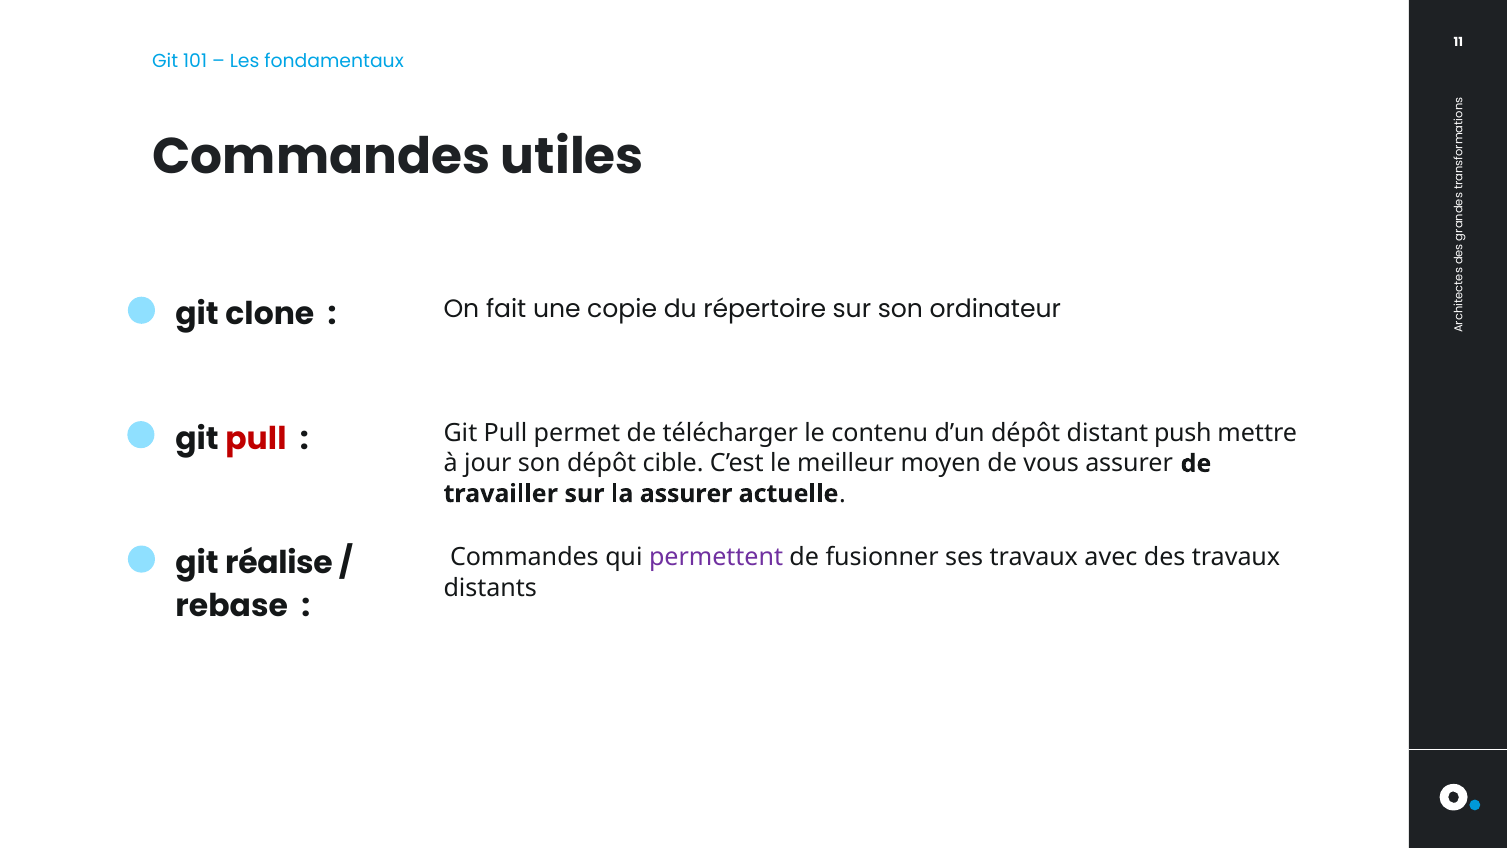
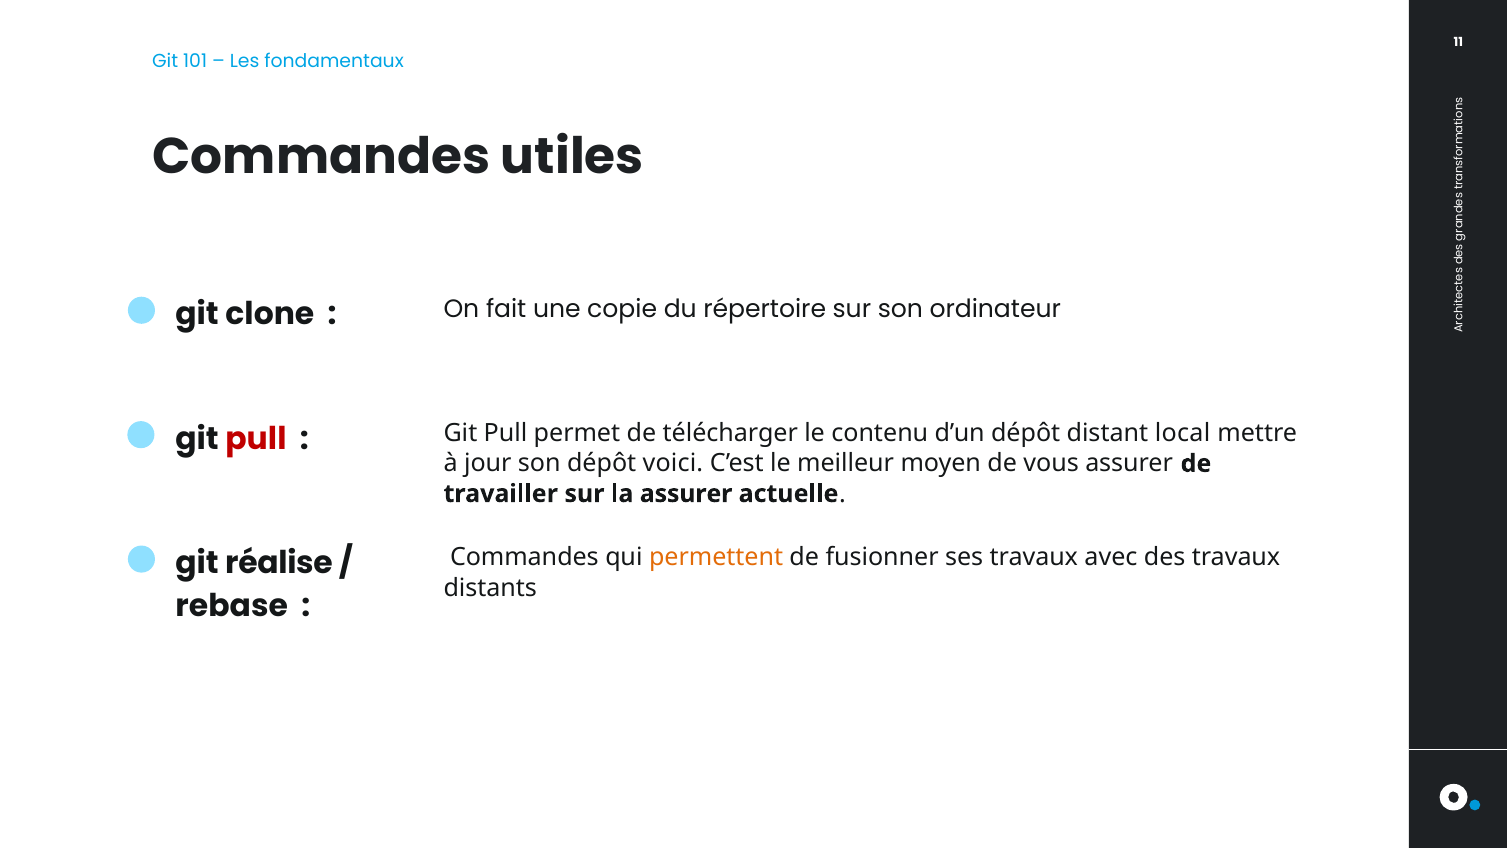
push: push -> local (1183, 433)
cible: cible -> voici (673, 463)
permettent colour: purple -> orange (716, 557)
